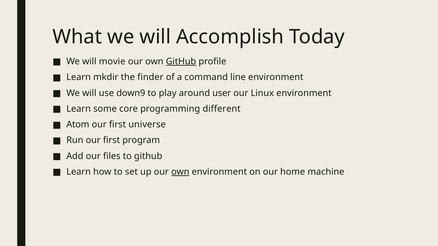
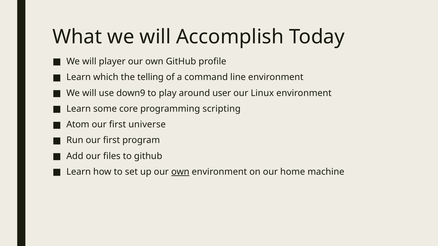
movie: movie -> player (112, 62)
GitHub underline: present -> none (181, 62)
mkdir: mkdir -> which (106, 77)
finder: finder -> telling (150, 77)
different: different -> scripting (222, 109)
